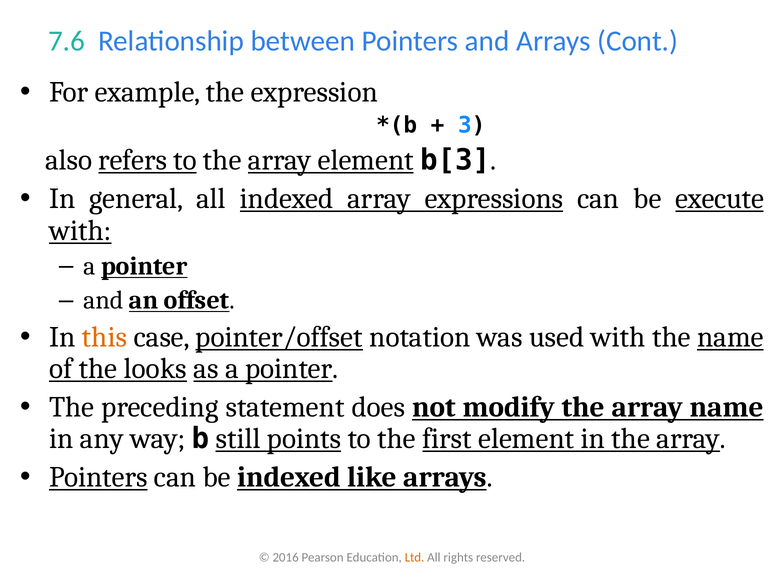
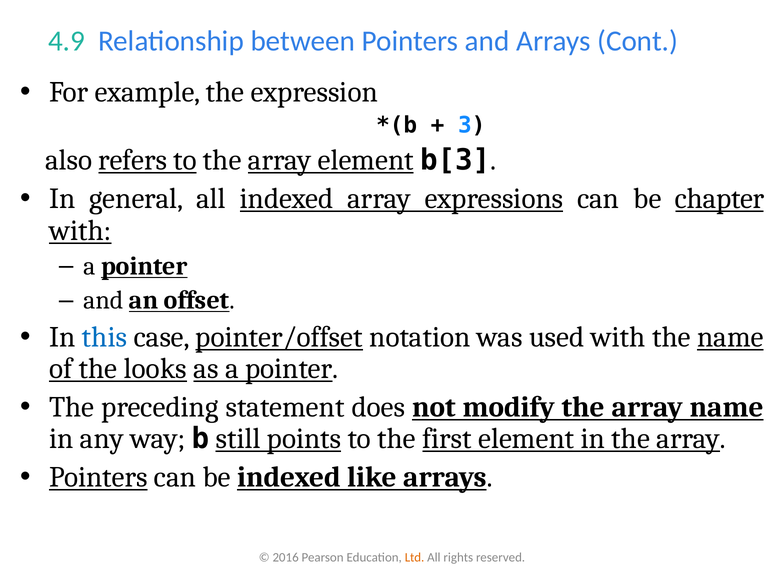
7.6: 7.6 -> 4.9 (67, 41)
execute: execute -> chapter (720, 199)
this colour: orange -> blue (105, 337)
